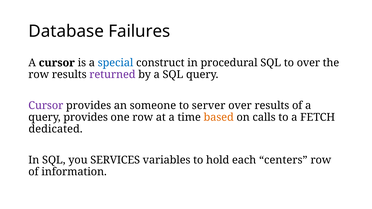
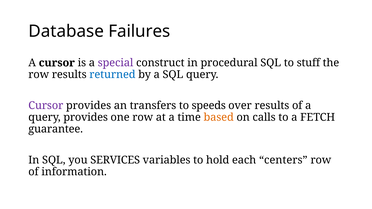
special colour: blue -> purple (116, 63)
to over: over -> stuff (308, 63)
returned colour: purple -> blue (112, 75)
someone: someone -> transfers (153, 106)
server: server -> speeds (209, 106)
dedicated: dedicated -> guarantee (56, 129)
